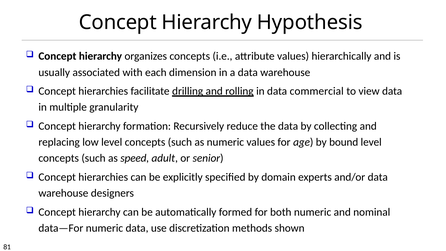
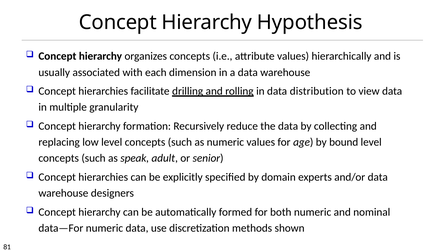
commercial: commercial -> distribution (317, 91)
speed: speed -> speak (135, 158)
